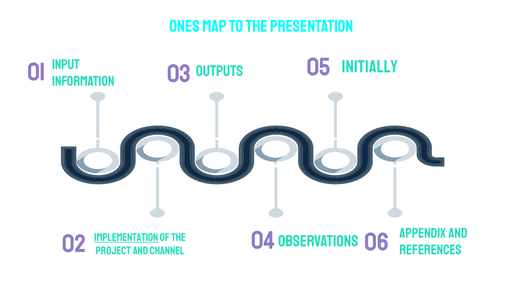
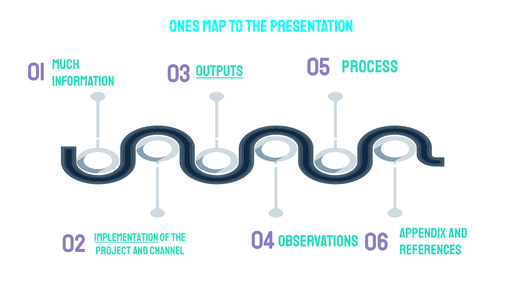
Input: Input -> Much (66, 65)
INITIALLY: INITIALLY -> PROCESS (370, 67)
OUTPUTS underline: none -> present (219, 71)
